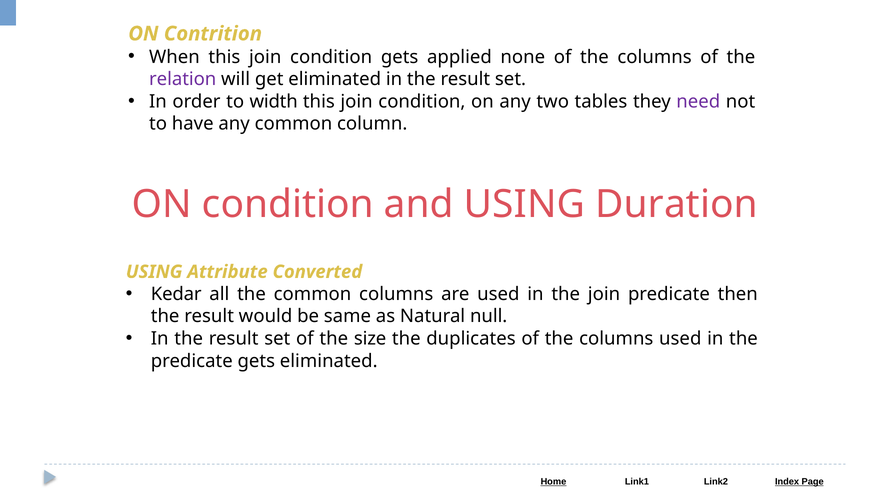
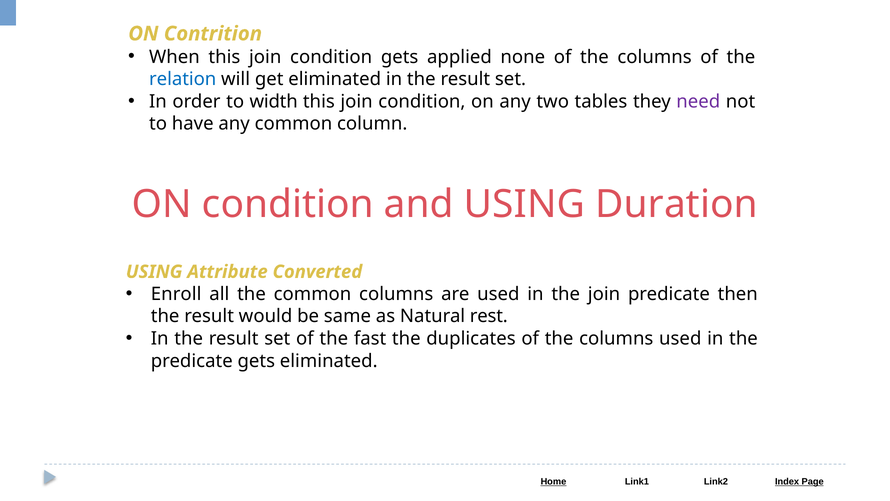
relation colour: purple -> blue (183, 79)
Kedar: Kedar -> Enroll (176, 294)
null: null -> rest (489, 316)
size: size -> fast (370, 338)
